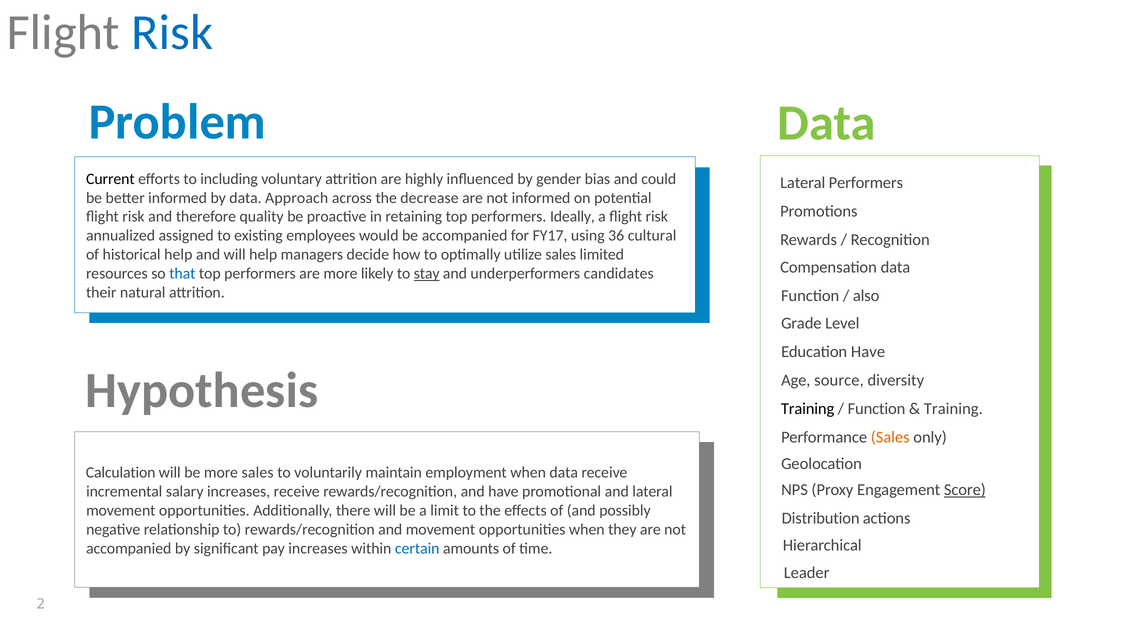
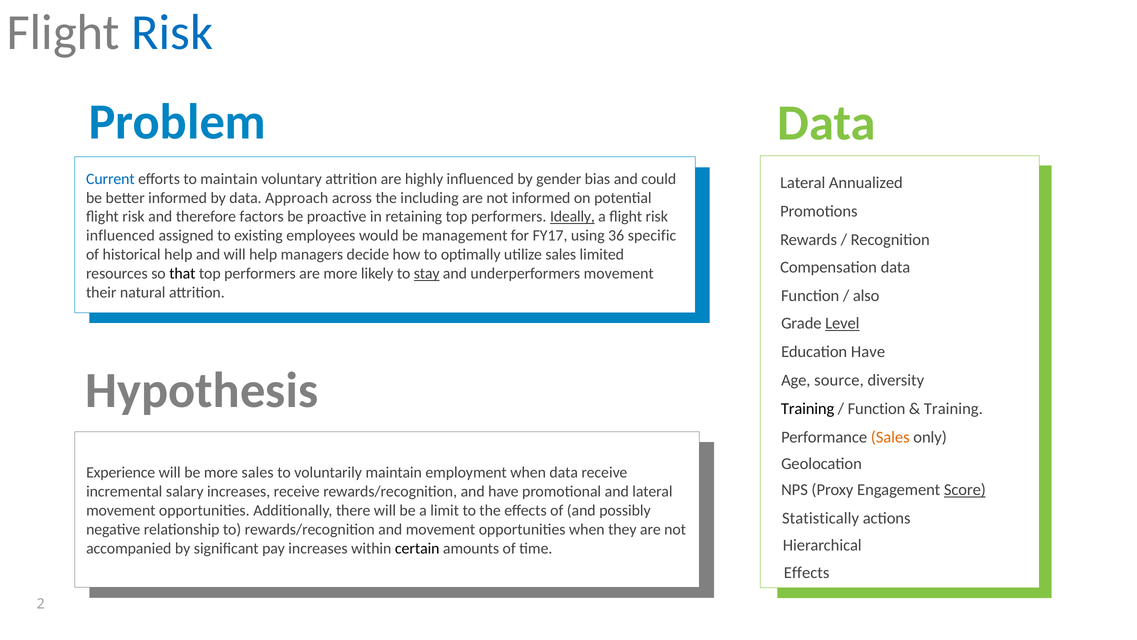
Current colour: black -> blue (110, 179)
to including: including -> maintain (229, 179)
Lateral Performers: Performers -> Annualized (866, 183)
decrease: decrease -> including (430, 198)
quality: quality -> factors (262, 217)
Ideally underline: none -> present (572, 217)
annualized: annualized -> influenced (120, 236)
accompanied: accompanied -> management (465, 236)
cultural: cultural -> specific (652, 236)
that colour: blue -> black (182, 274)
underperformers candidates: candidates -> movement (619, 274)
Level underline: none -> present (842, 323)
Calculation: Calculation -> Experience (121, 472)
Distribution: Distribution -> Statistically (821, 518)
certain colour: blue -> black (417, 548)
Leader: Leader -> Effects (807, 572)
